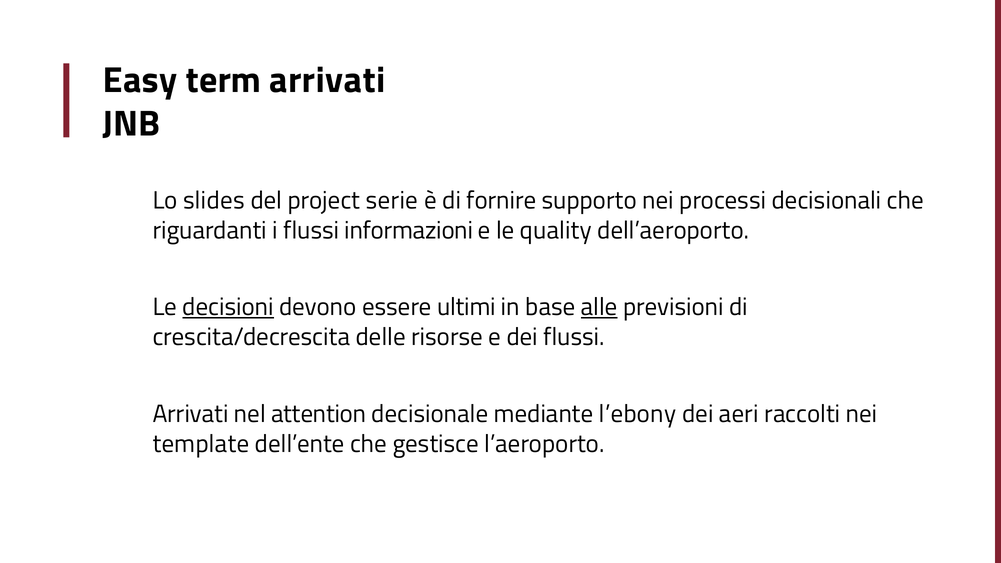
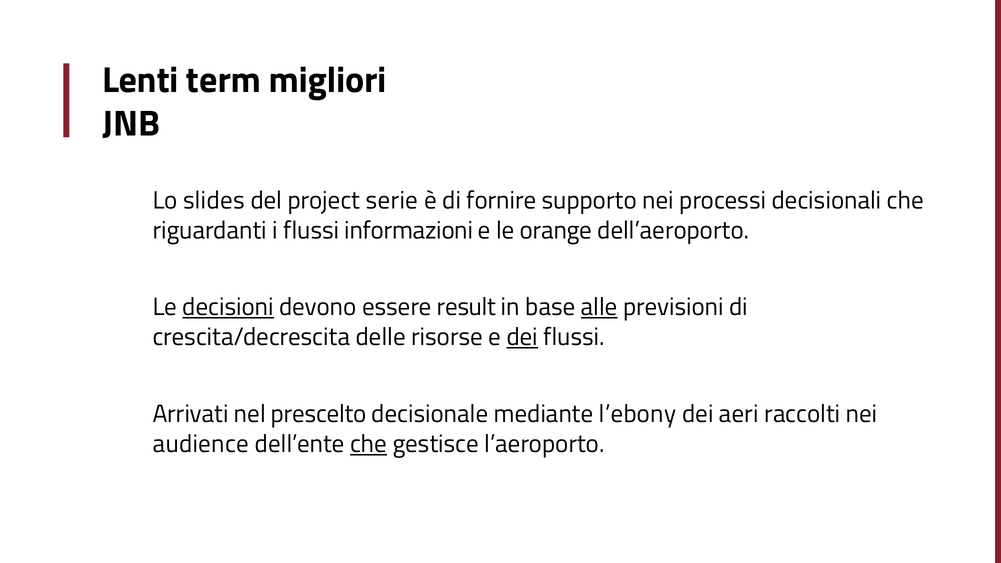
Easy: Easy -> Lenti (140, 80)
term arrivati: arrivati -> migliori (328, 80)
quality: quality -> orange (556, 230)
ultimi: ultimi -> result (466, 307)
dei underline: none -> present (522, 337)
attention: attention -> prescelto (319, 414)
template: template -> audience (201, 444)
che underline: none -> present (369, 444)
